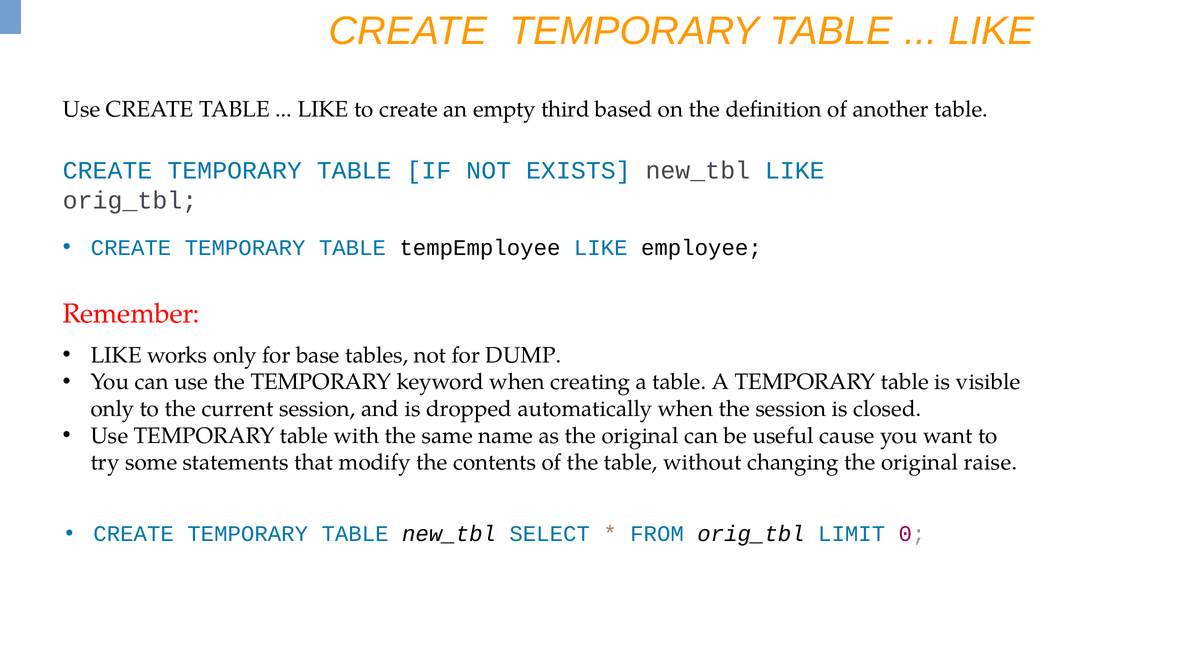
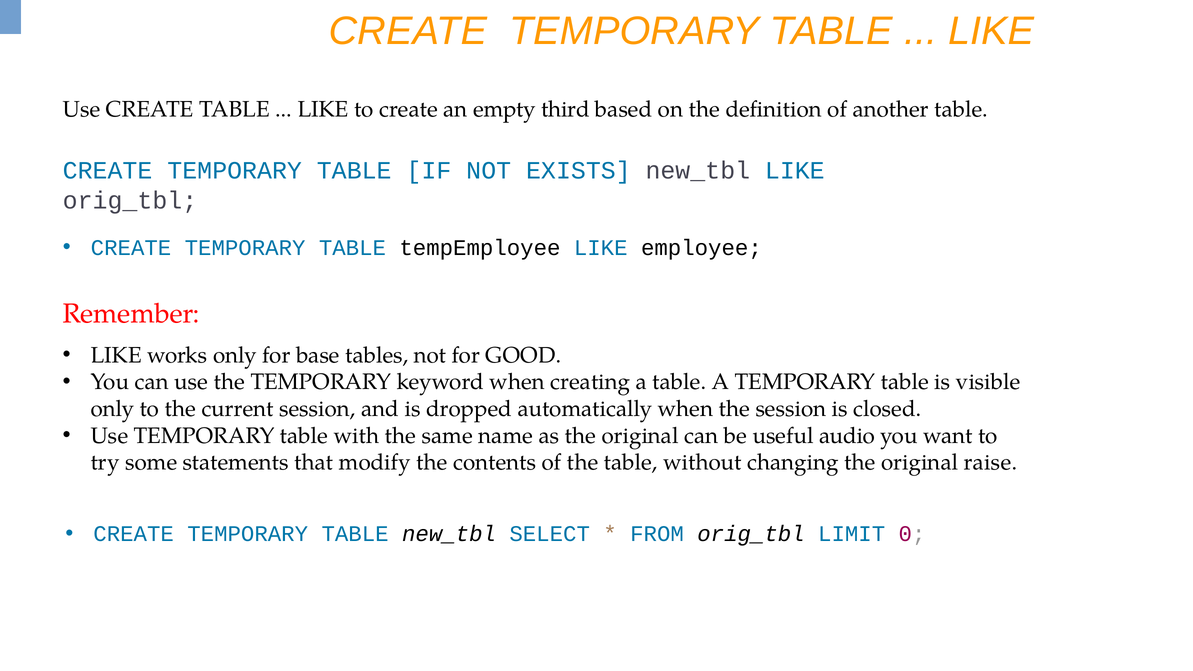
DUMP: DUMP -> GOOD (523, 355)
cause: cause -> audio (847, 436)
